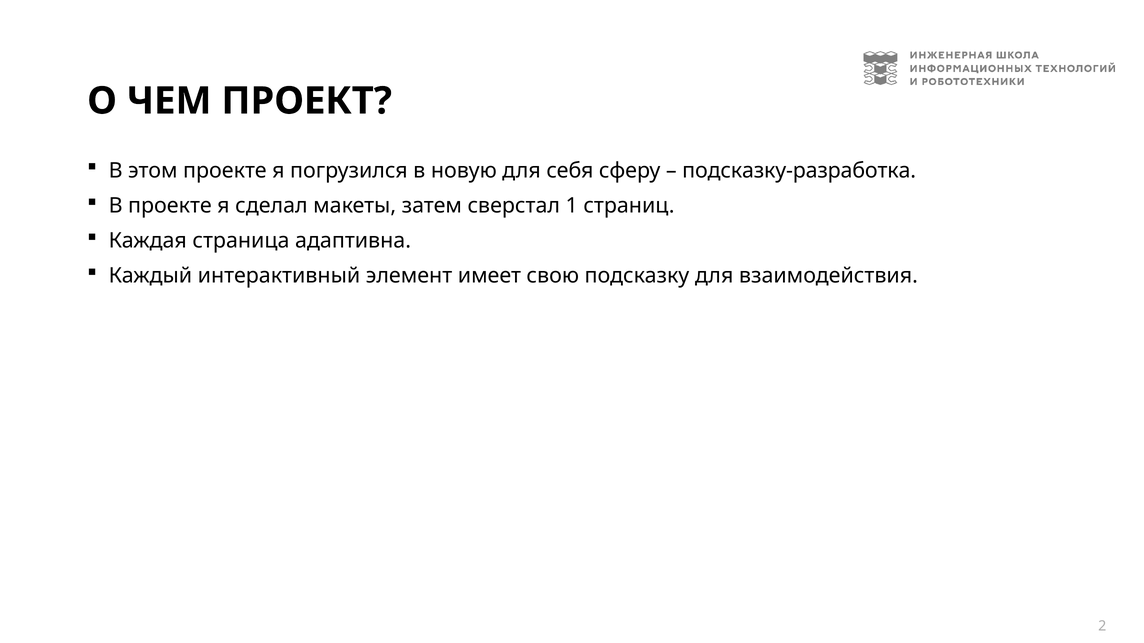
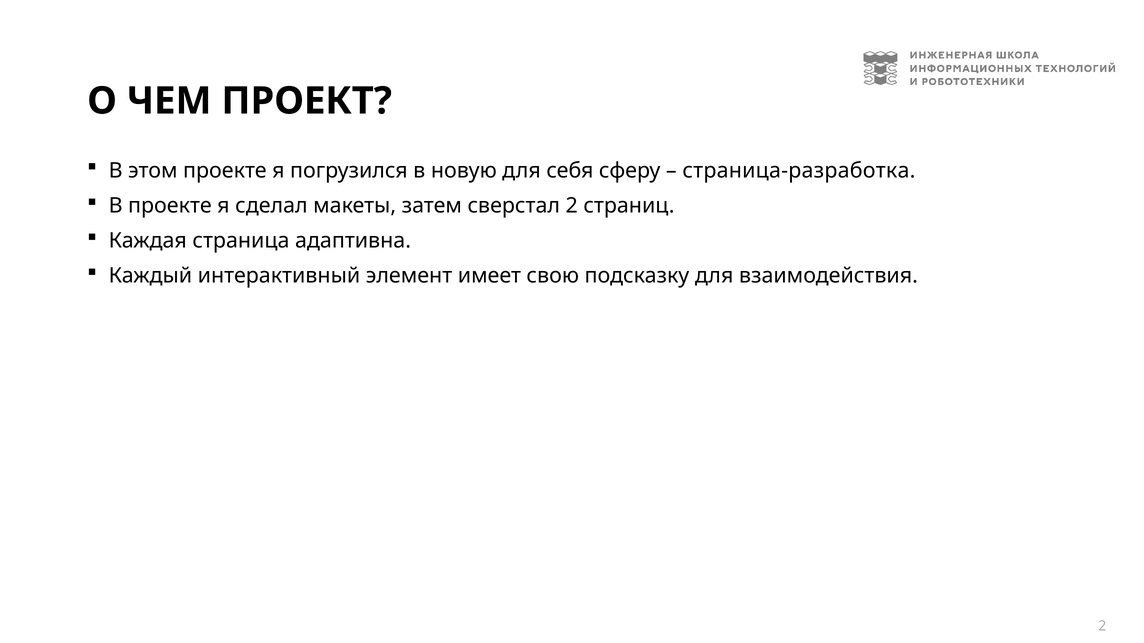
подсказку-разработка: подсказку-разработка -> страница-разработка (799, 171)
сверстал 1: 1 -> 2 (572, 206)
